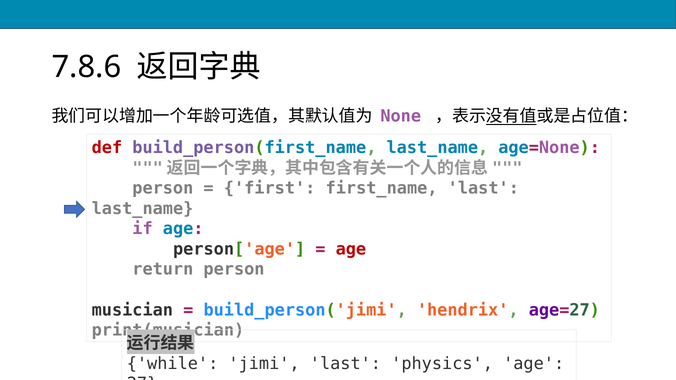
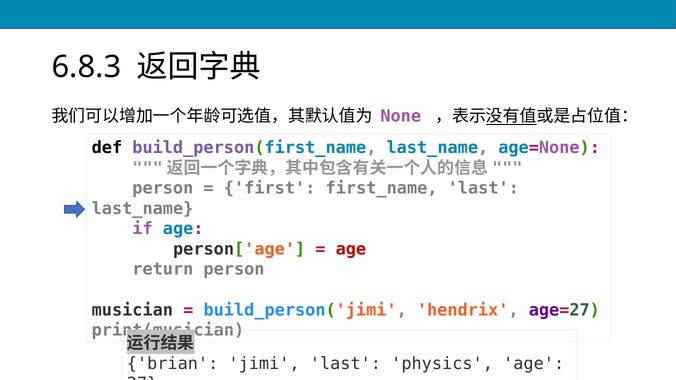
7.8.6: 7.8.6 -> 6.8.3 (86, 67)
def colour: red -> black (107, 148)
while: while -> brian (173, 364)
